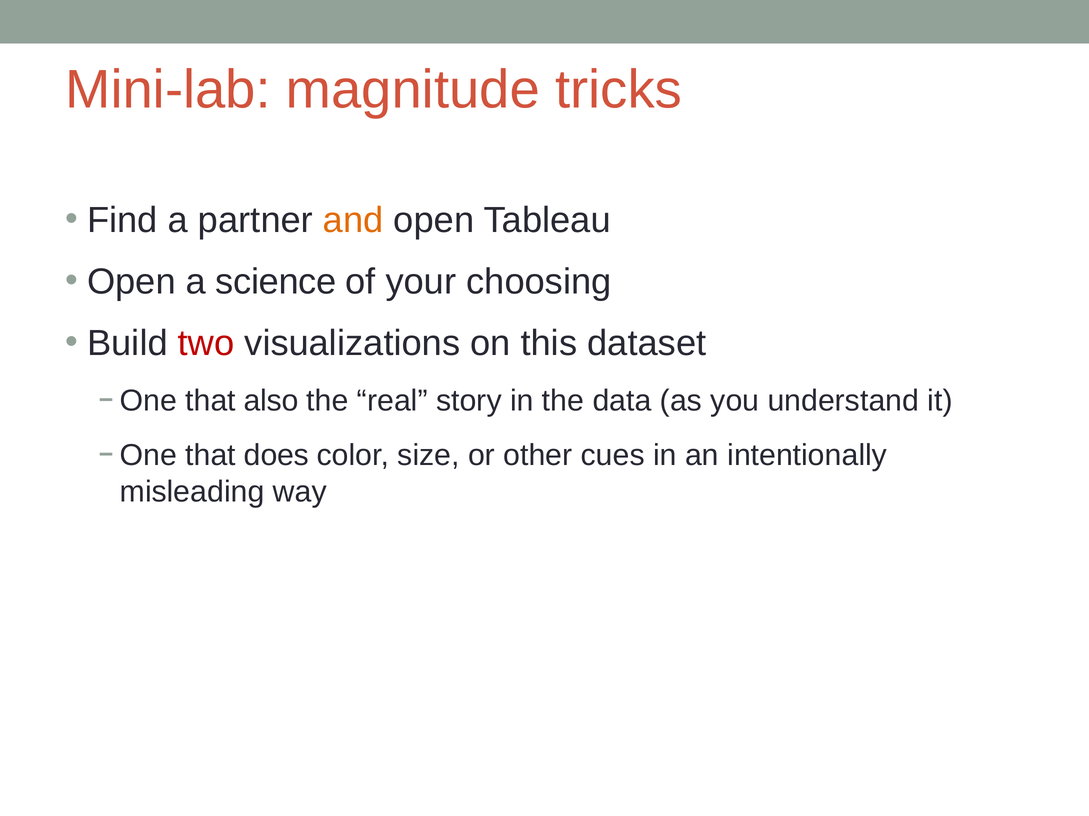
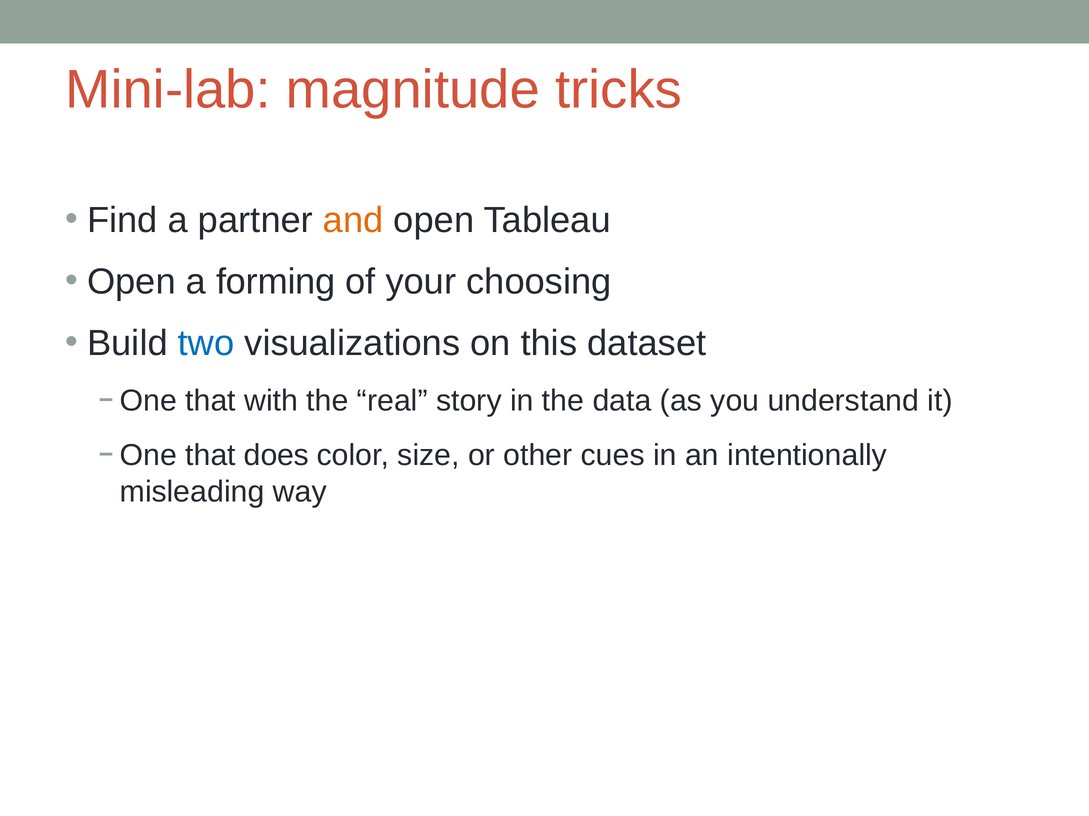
science: science -> forming (276, 282)
two colour: red -> blue (206, 344)
also: also -> with (271, 401)
